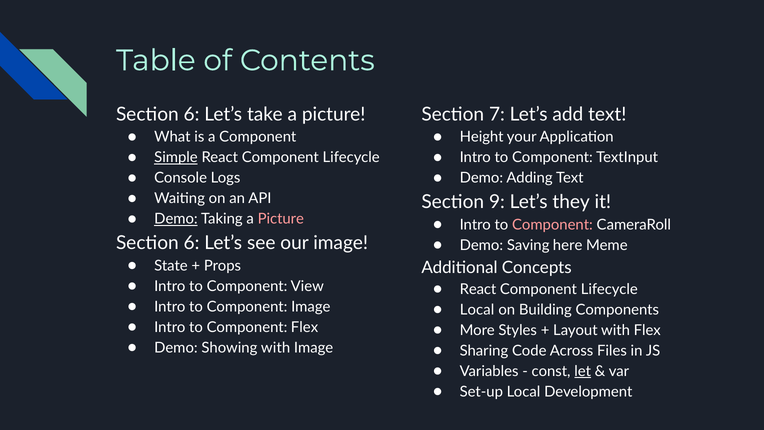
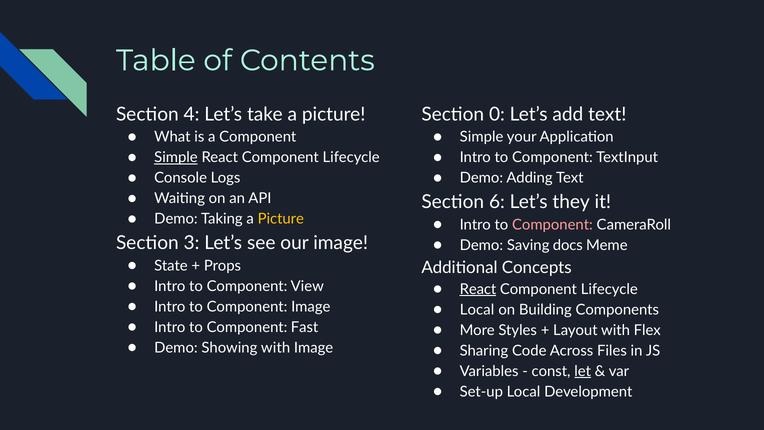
6: 6 -> 4 (192, 114)
7: 7 -> 0 (497, 114)
Height: Height -> Simple (482, 137)
9: 9 -> 6 (497, 202)
Demo underline: present -> none (176, 219)
Picture colour: pink -> yellow (281, 219)
6: 6 -> 3 (192, 243)
here: here -> docs (568, 245)
React underline: none -> present (478, 289)
Component Flex: Flex -> Fast (305, 327)
